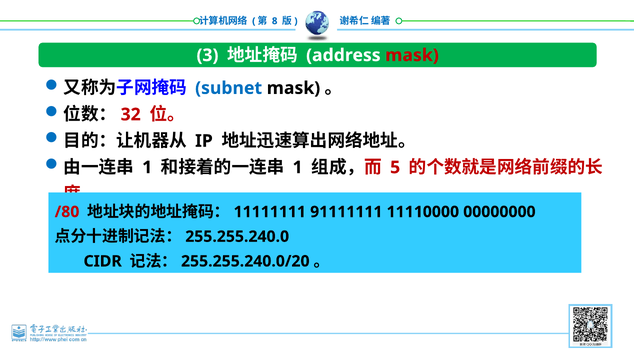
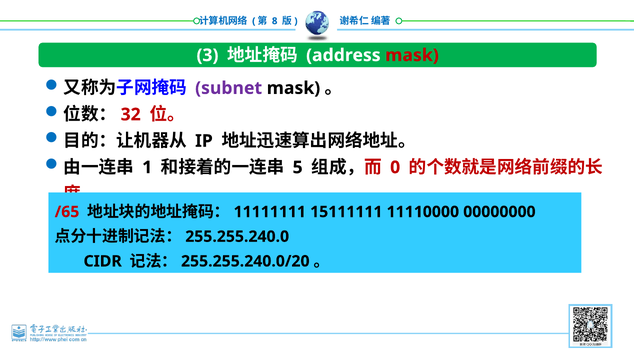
subnet colour: blue -> purple (229, 88)
1: 1 -> 5 (298, 167)
5: 5 -> 0 (395, 167)
/80: /80 -> /65 (67, 212)
91111111: 91111111 -> 15111111 (346, 212)
